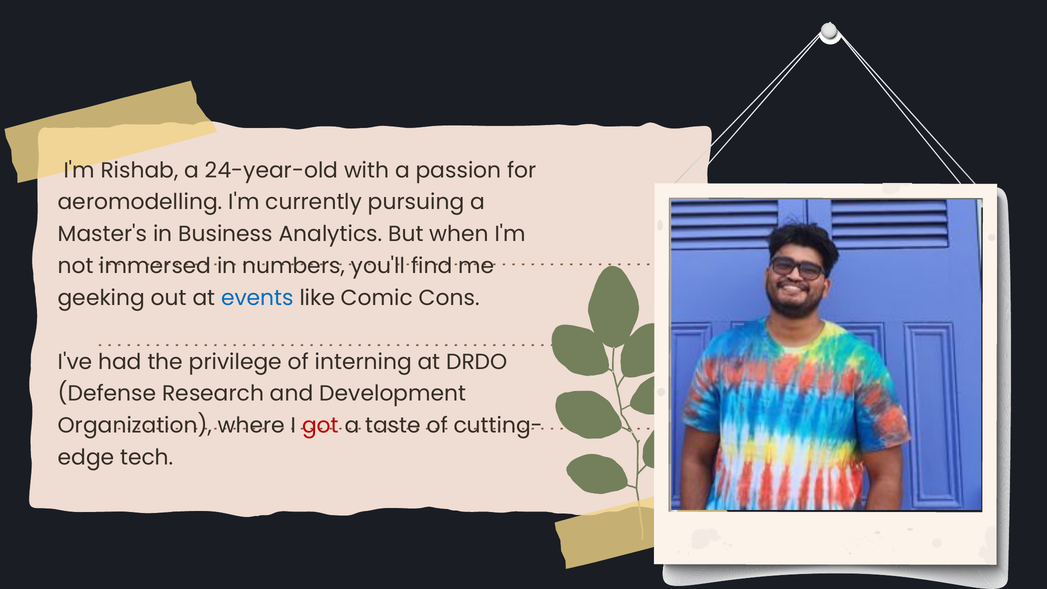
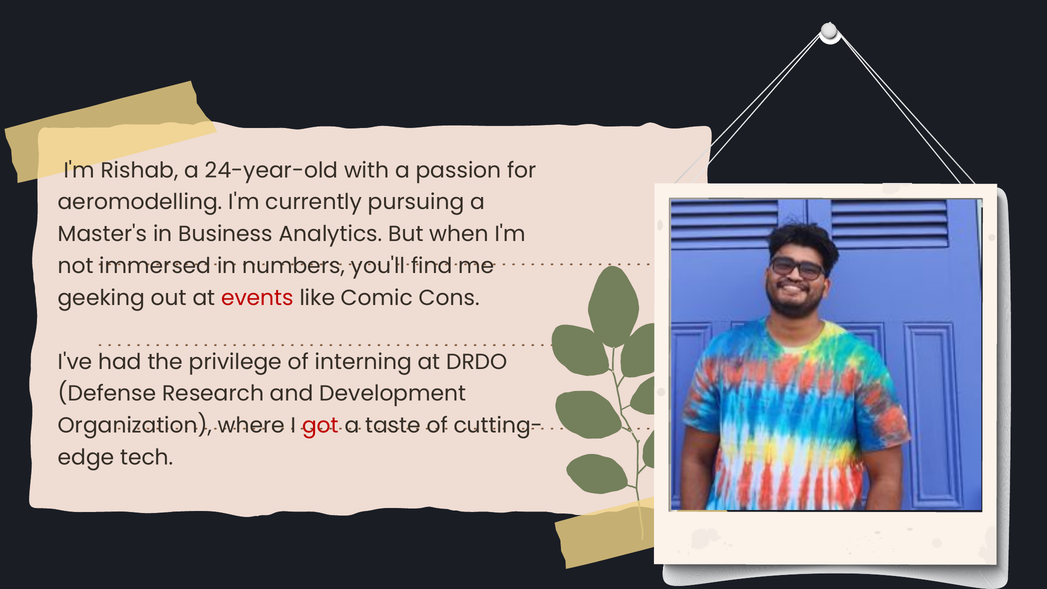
events colour: blue -> red (257, 298)
